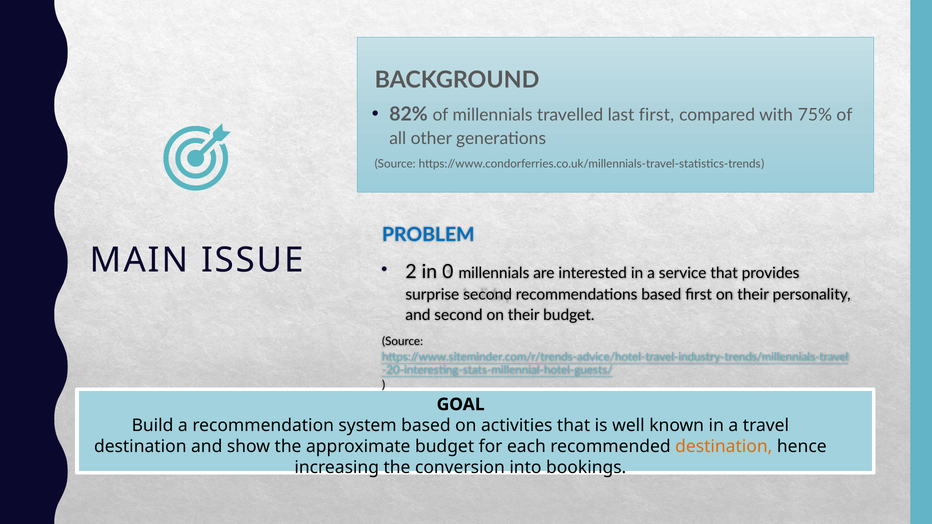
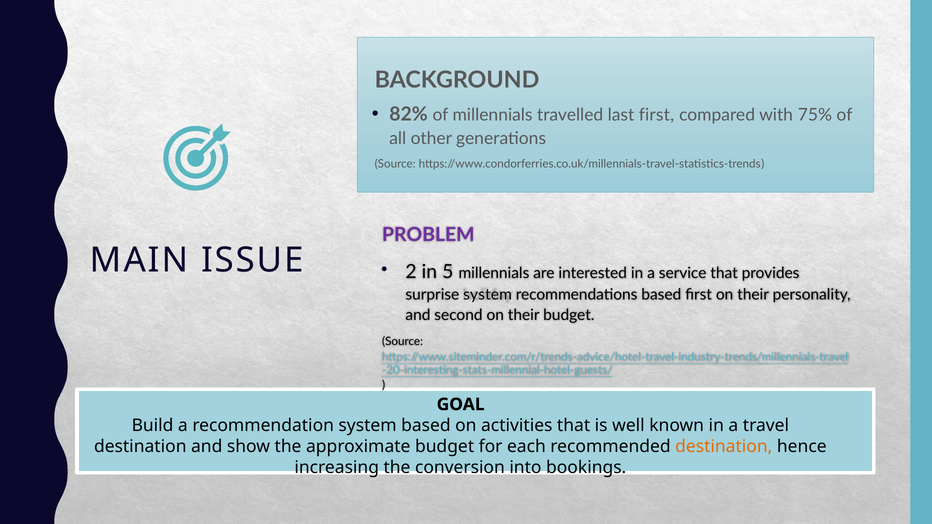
PROBLEM colour: blue -> purple (428, 235)
0: 0 -> 5 (448, 272)
surprise second: second -> system (488, 295)
